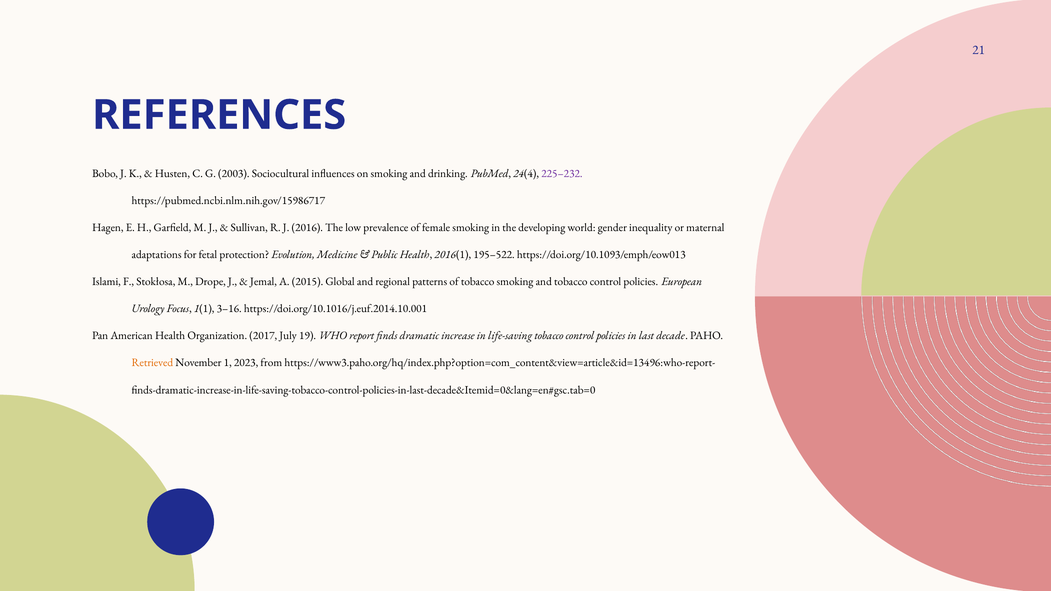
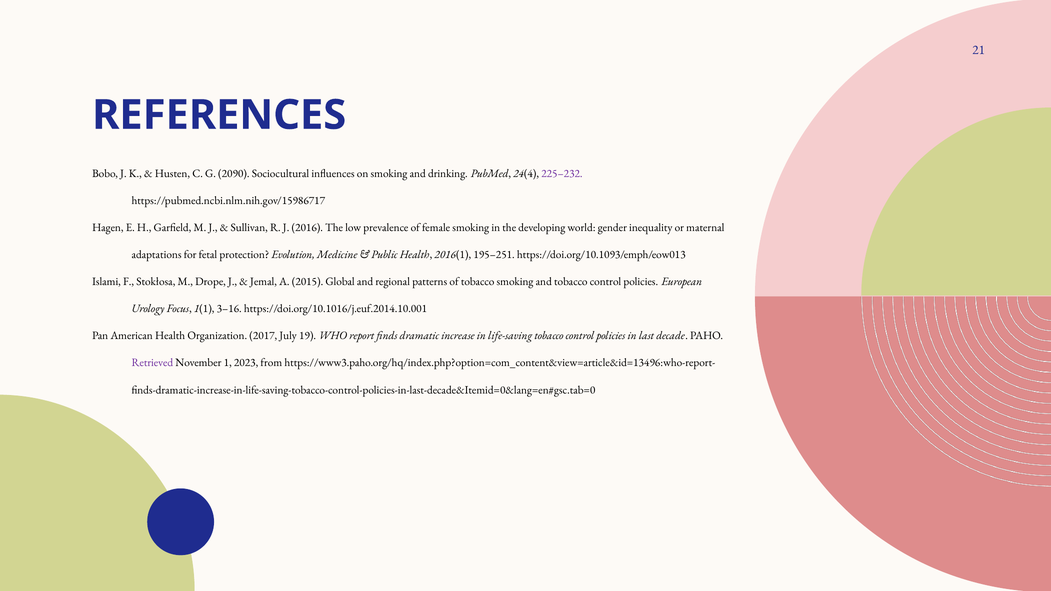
2003: 2003 -> 2090 (234, 173)
195–522: 195–522 -> 195–251 (494, 255)
Retrieved colour: orange -> purple (152, 363)
